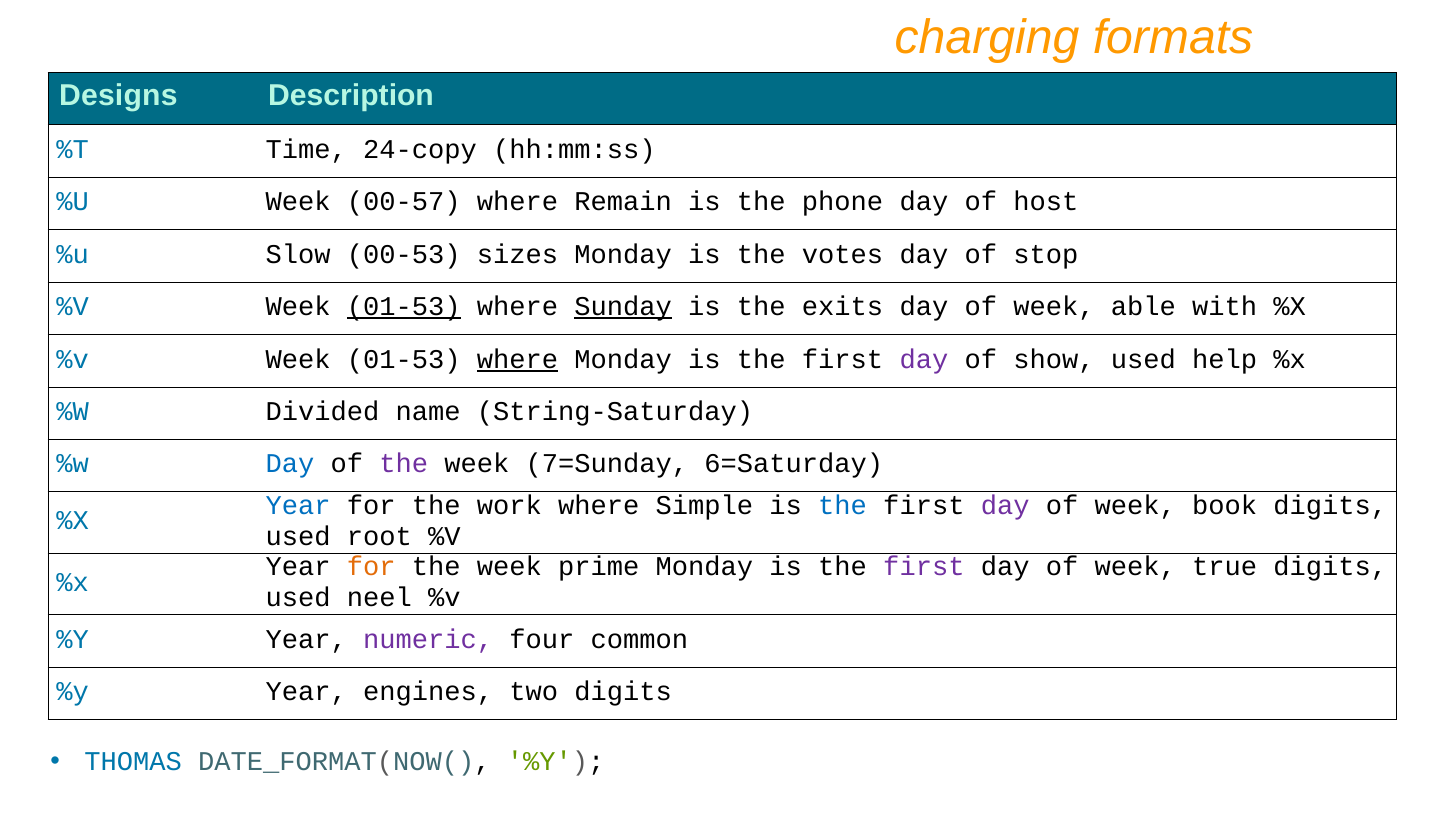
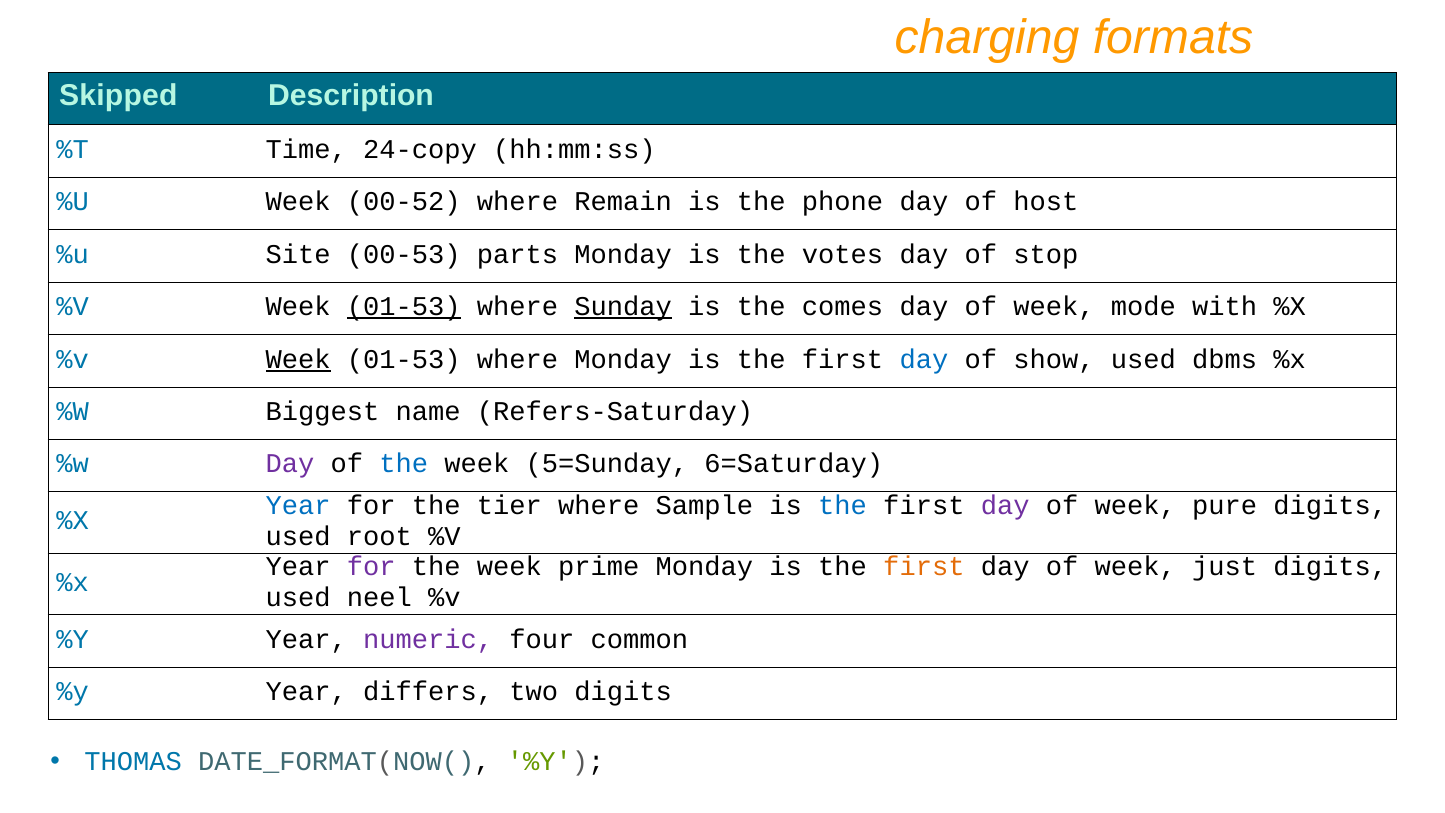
Designs: Designs -> Skipped (118, 95)
00-57: 00-57 -> 00-52 (404, 202)
Slow: Slow -> Site (298, 254)
sizes: sizes -> parts (517, 254)
exits: exits -> comes (843, 307)
able: able -> mode (1143, 307)
Week underline: none -> present (298, 359)
where underline: present -> none (517, 359)
day colour: purple -> blue (924, 359)
help: help -> dbms (1225, 359)
Divided: Divided -> Biggest (322, 411)
String-Saturday: String-Saturday -> Refers-Saturday (615, 411)
Day colour: blue -> purple (290, 464)
the colour: purple -> blue (404, 464)
7=Sunday: 7=Sunday -> 5=Sunday (607, 464)
work: work -> tier (509, 505)
Simple: Simple -> Sample (704, 505)
book: book -> pure (1225, 505)
for colour: orange -> purple (371, 567)
first colour: purple -> orange (924, 567)
true: true -> just (1225, 567)
engines: engines -> differs (428, 692)
